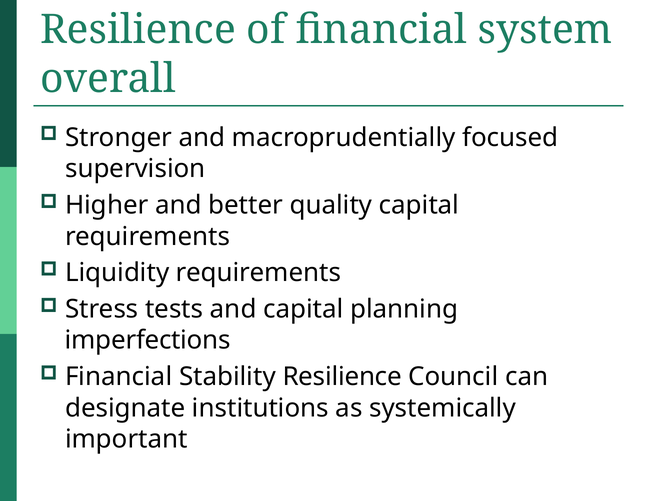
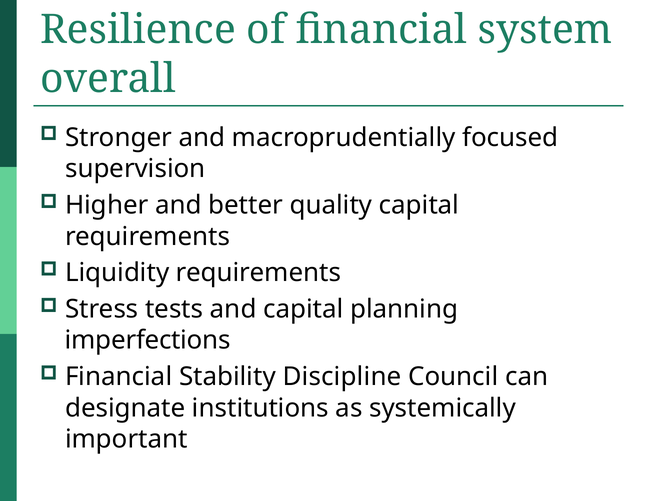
Stability Resilience: Resilience -> Discipline (342, 377)
